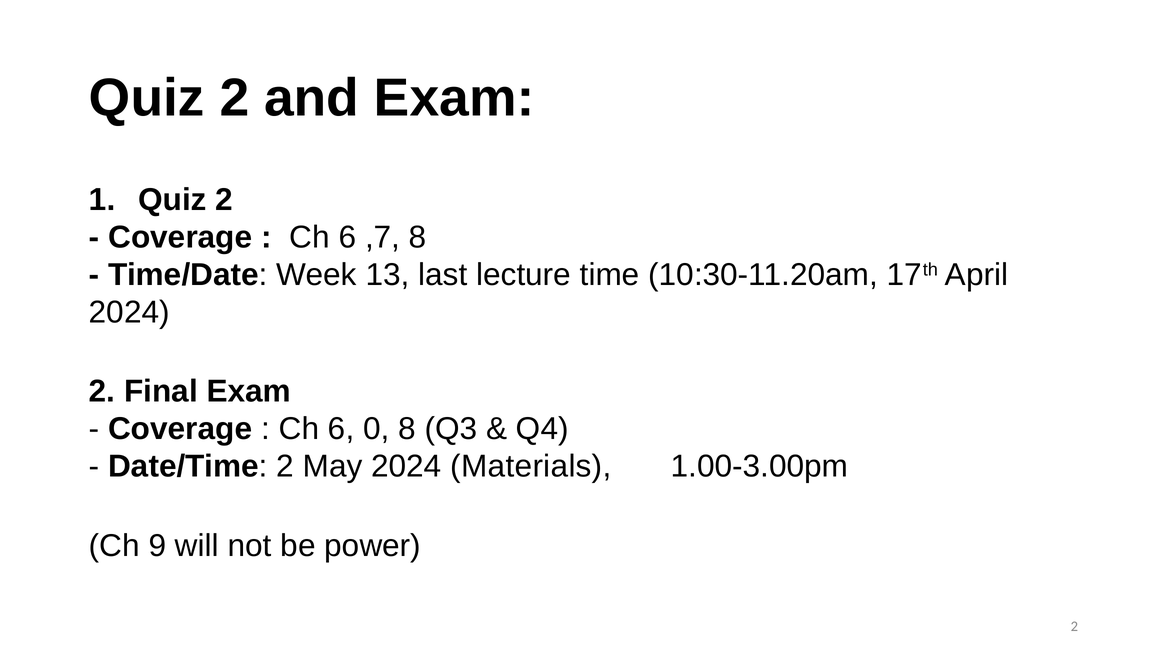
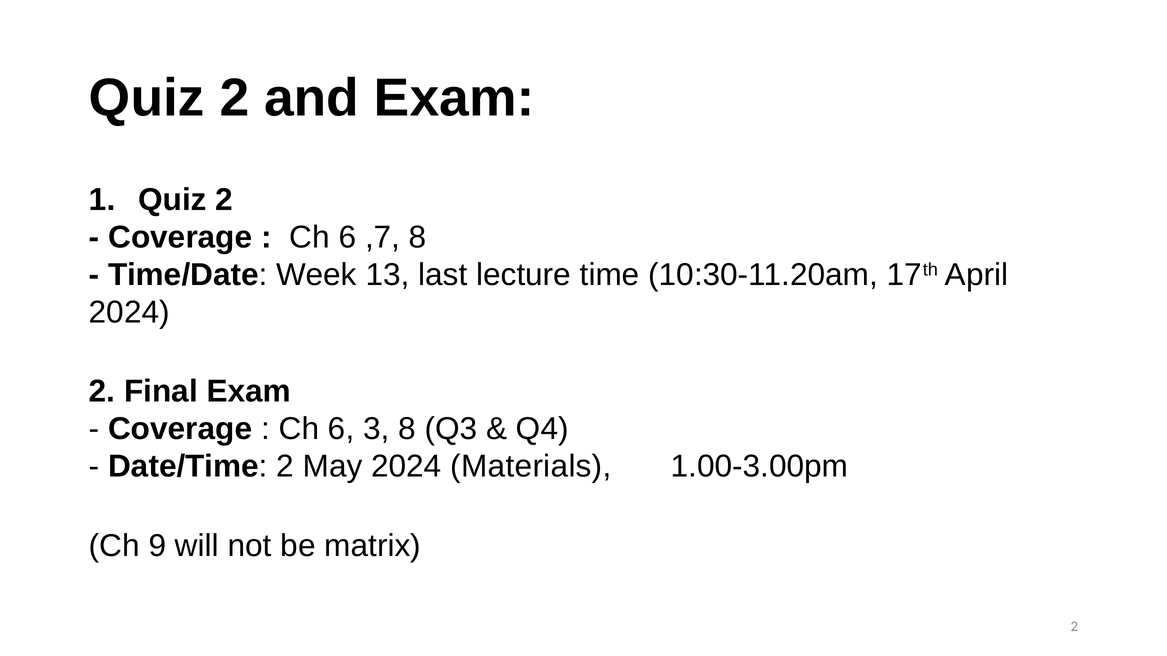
0: 0 -> 3 (376, 429)
power: power -> matrix (373, 546)
